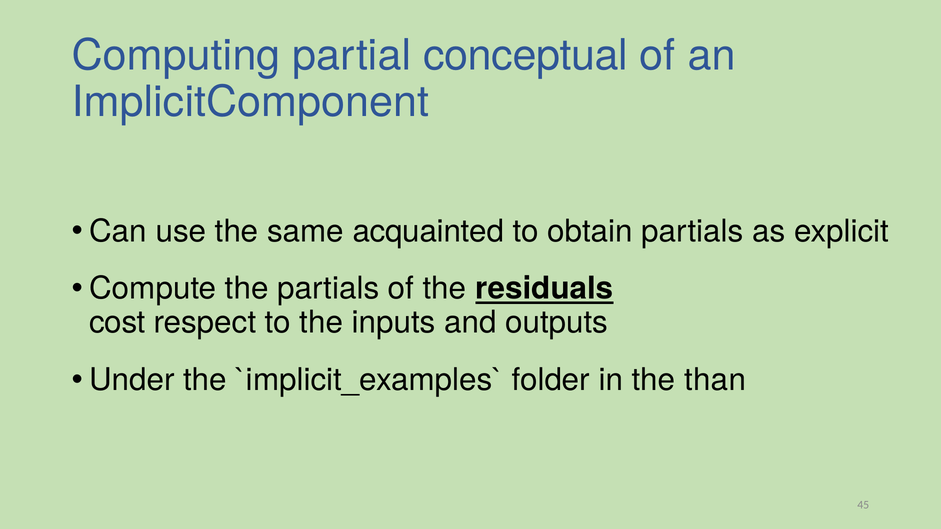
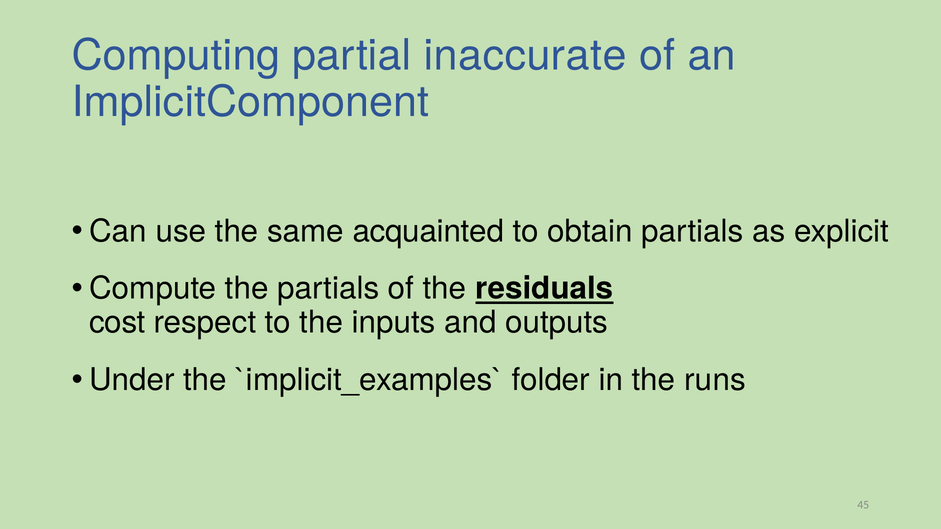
conceptual: conceptual -> inaccurate (525, 56)
than: than -> runs (715, 380)
